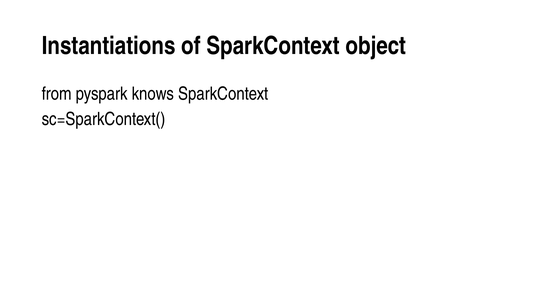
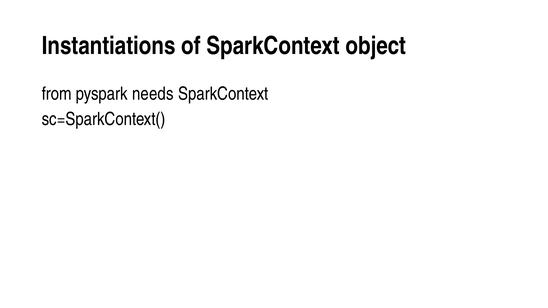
knows: knows -> needs (153, 94)
